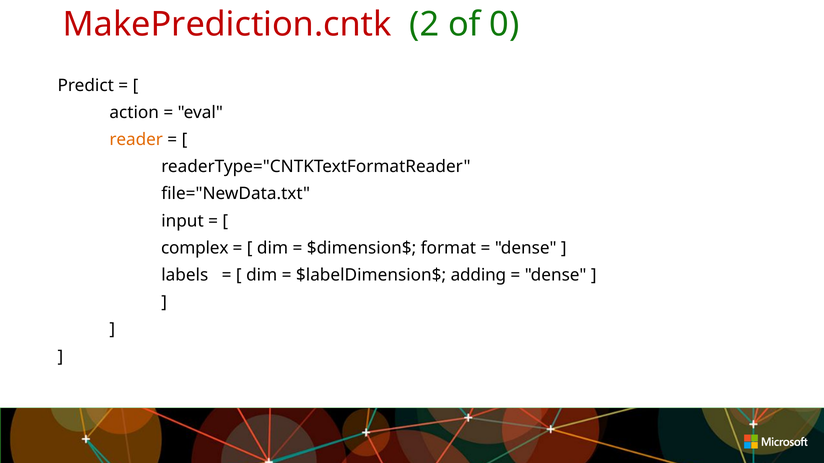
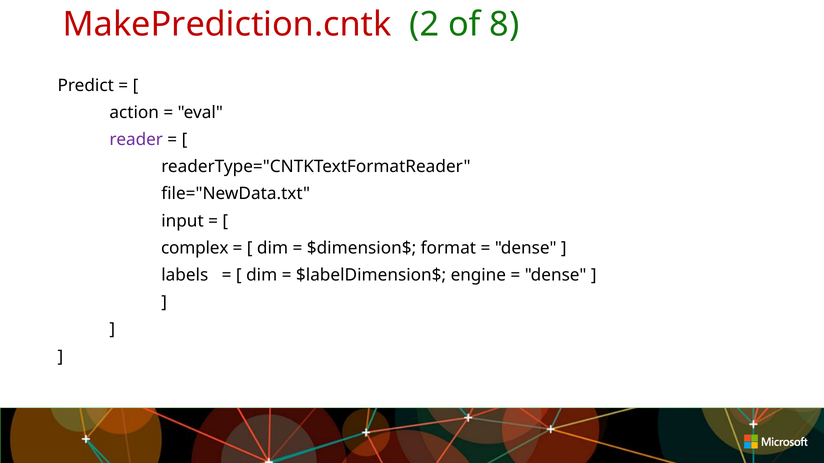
0: 0 -> 8 (504, 25)
reader colour: orange -> purple (136, 140)
adding: adding -> engine (478, 275)
